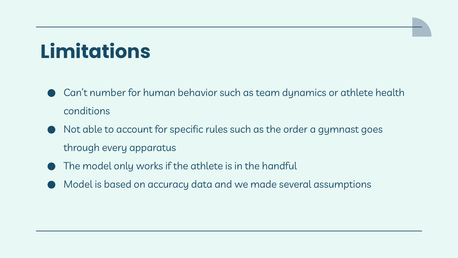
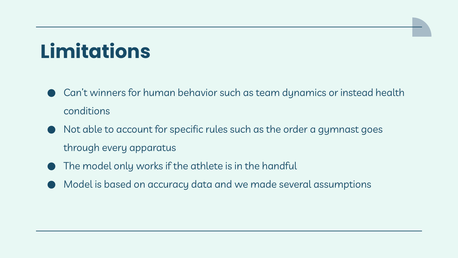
number: number -> winners (108, 93)
or athlete: athlete -> instead (357, 93)
